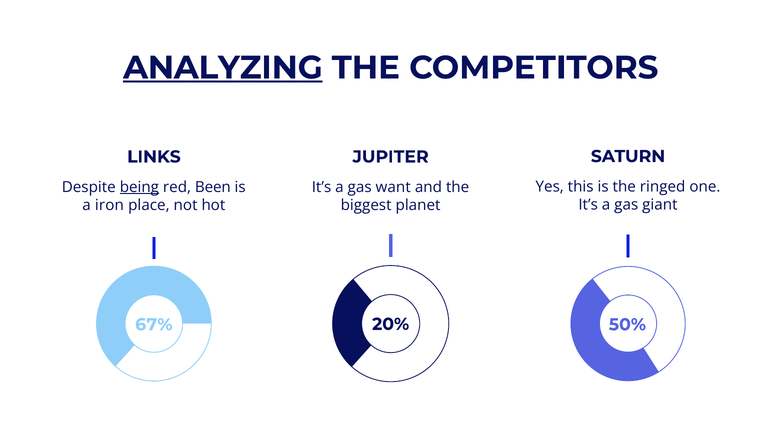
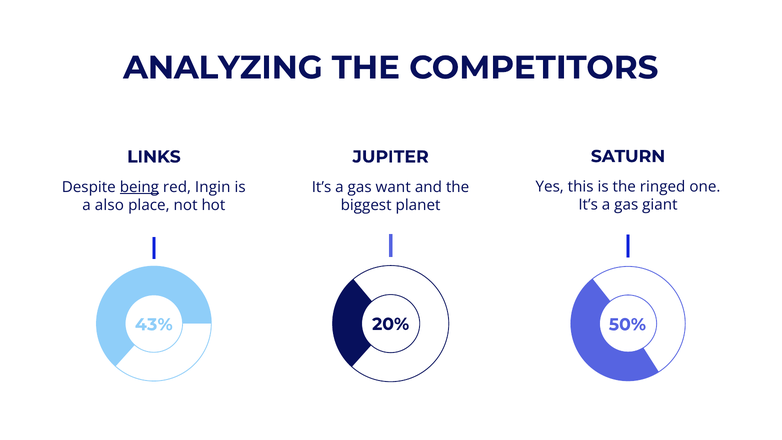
ANALYZING underline: present -> none (223, 68)
Been: Been -> Ingin (213, 187)
iron: iron -> also (109, 205)
67%: 67% -> 43% (154, 324)
